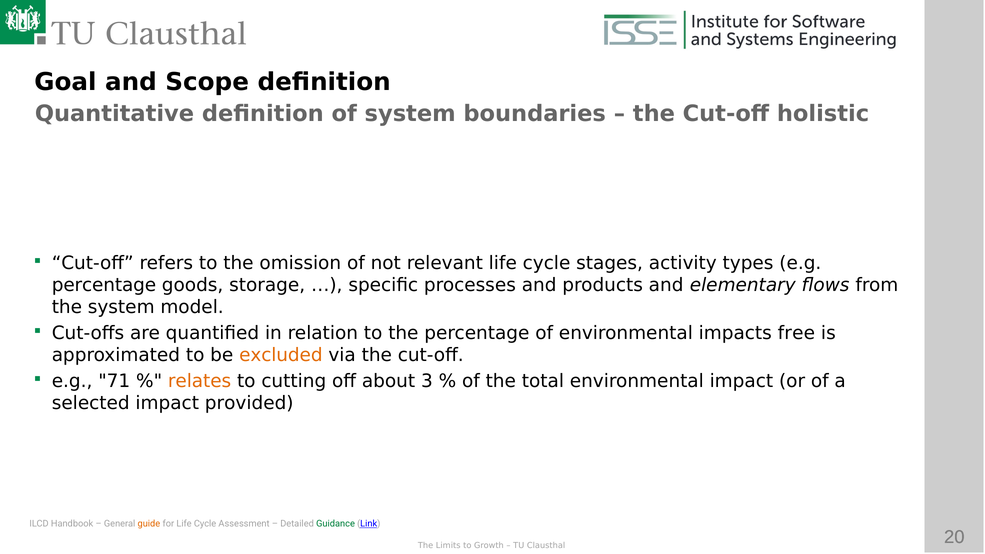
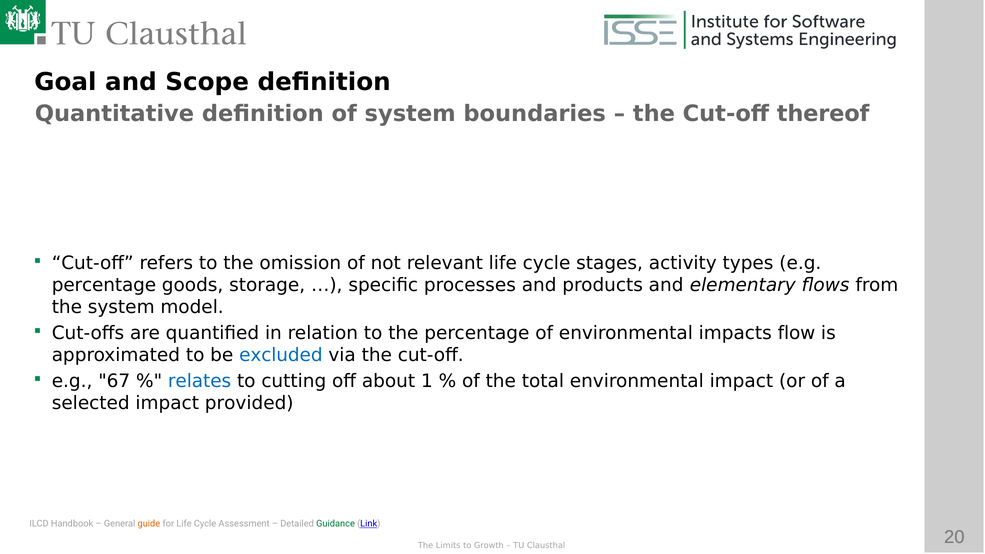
holistic: holistic -> thereof (823, 114)
free: free -> flow (797, 333)
excluded colour: orange -> blue (281, 355)
71: 71 -> 67 (114, 381)
relates colour: orange -> blue (200, 381)
3: 3 -> 1 (427, 381)
